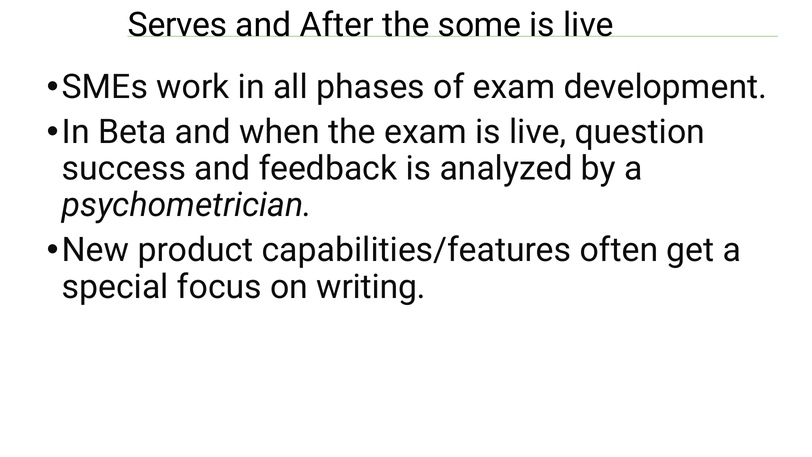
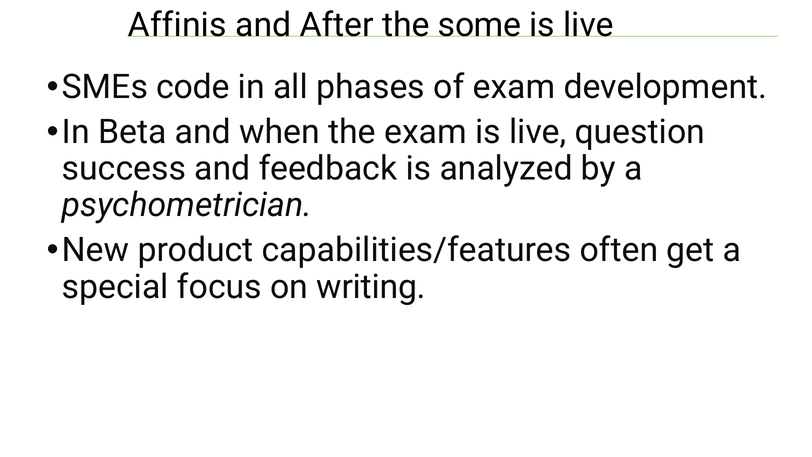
Serves: Serves -> Affinis (177, 25)
work: work -> code (193, 87)
